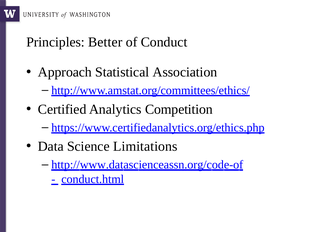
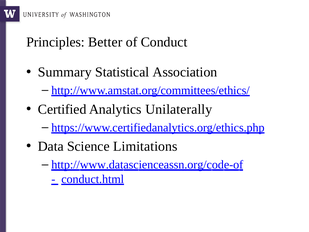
Approach: Approach -> Summary (65, 72)
Competition: Competition -> Unilaterally (179, 109)
